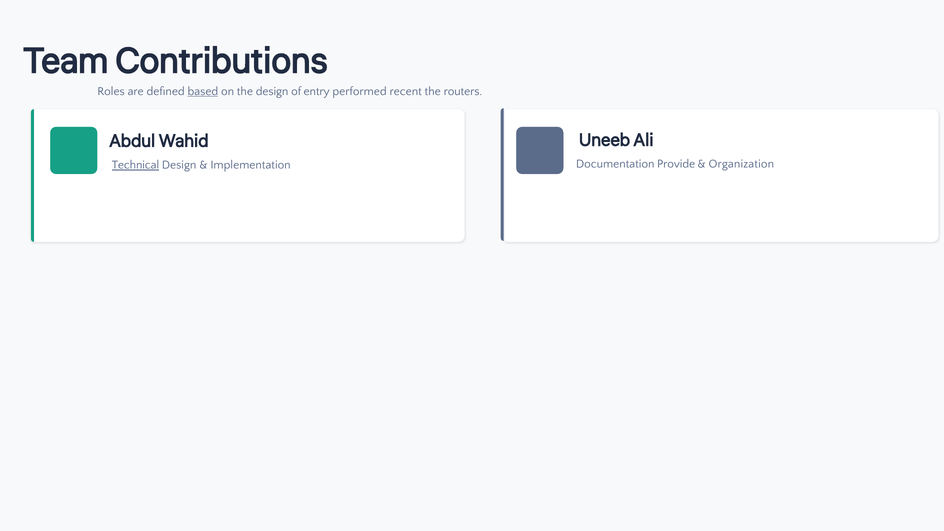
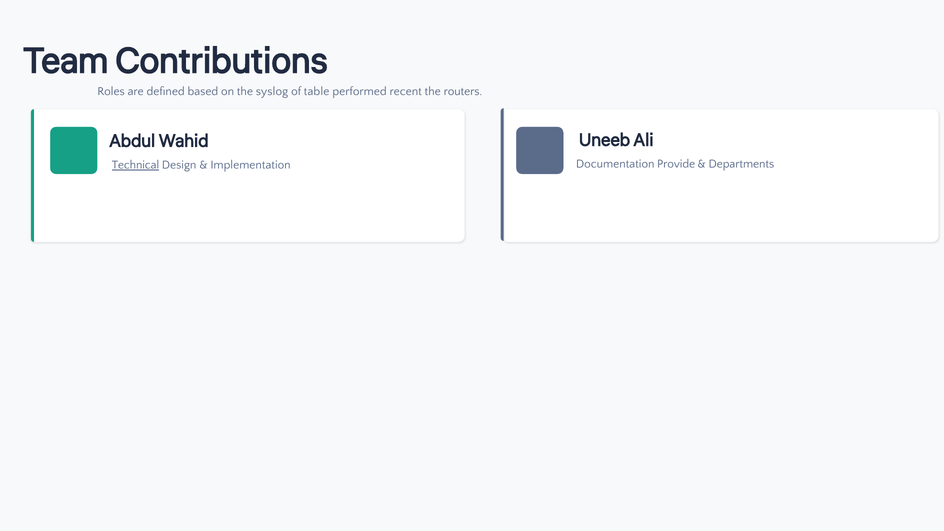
based underline: present -> none (203, 91)
the design: design -> syslog (272, 91)
entry: entry -> table (317, 91)
Organization: Organization -> Departments (741, 164)
